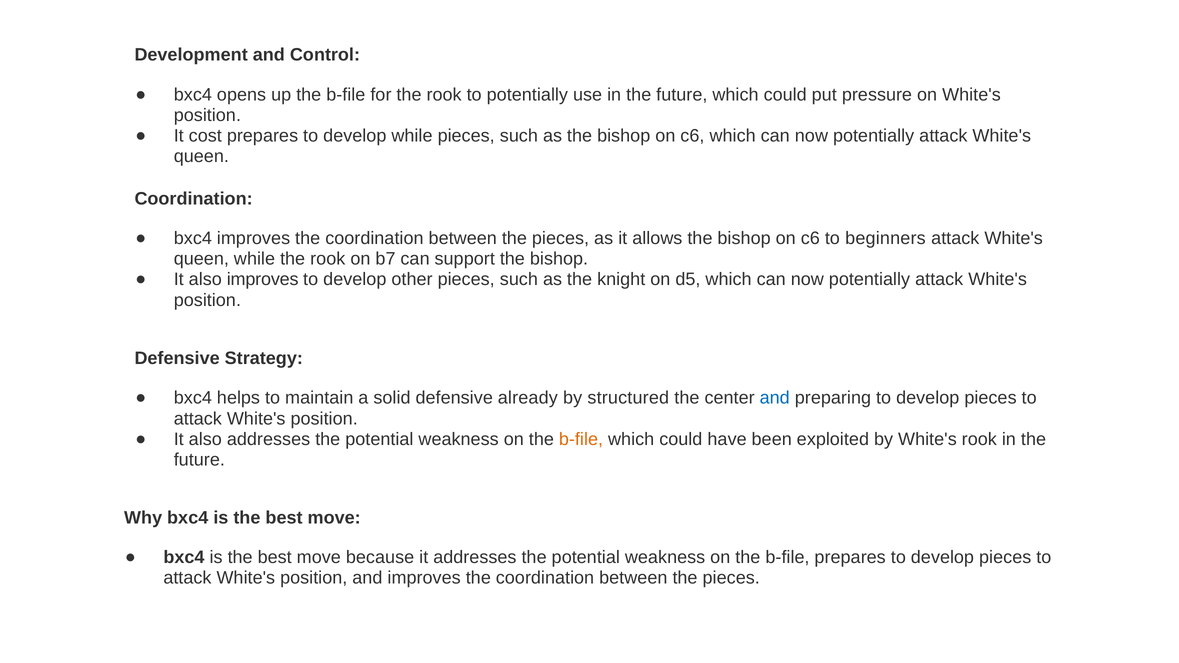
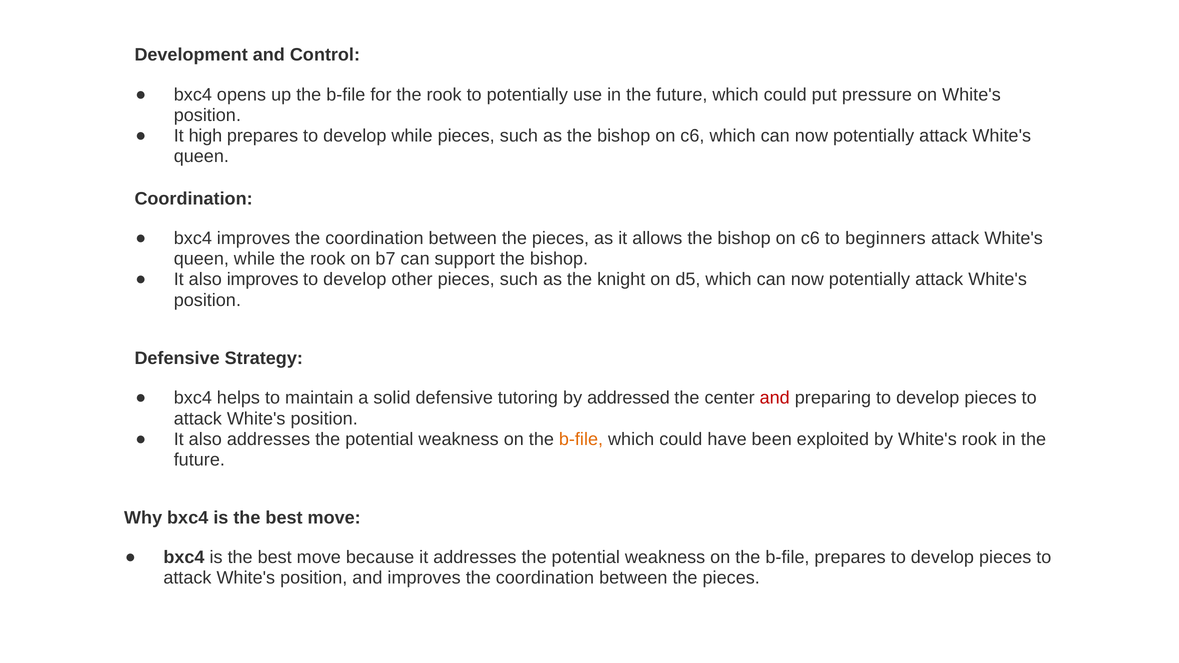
cost: cost -> high (205, 136)
already: already -> tutoring (528, 398)
structured: structured -> addressed (628, 398)
and colour: blue -> red (775, 398)
